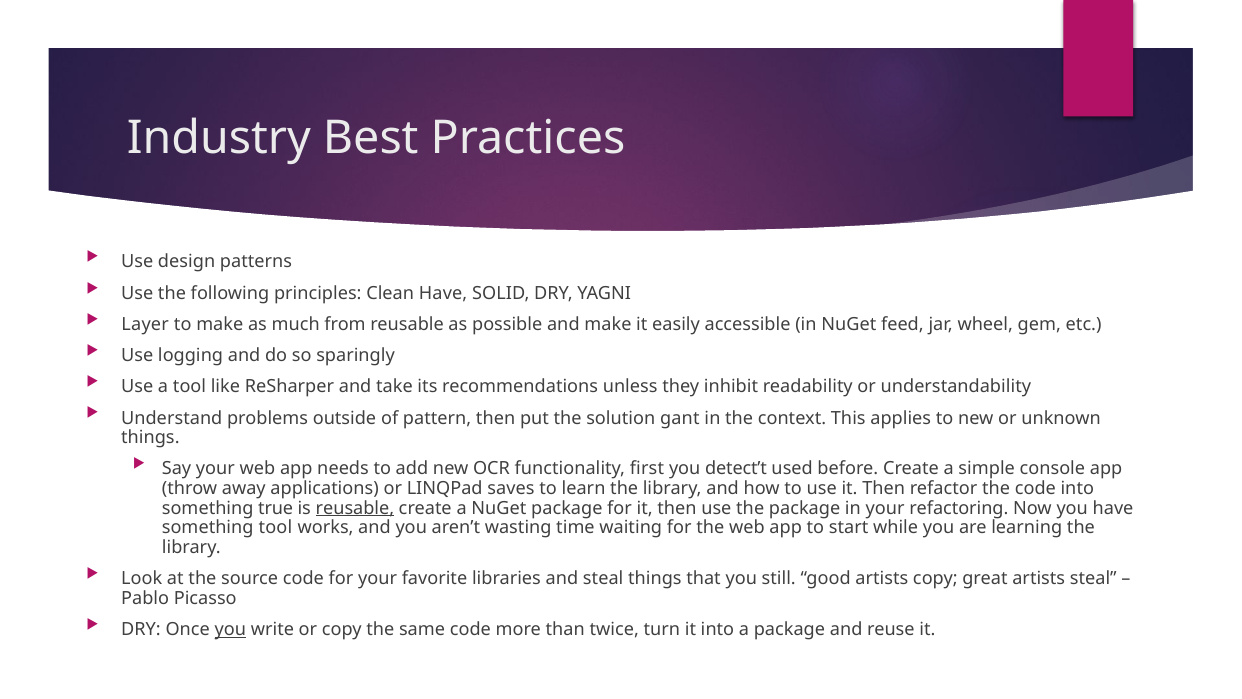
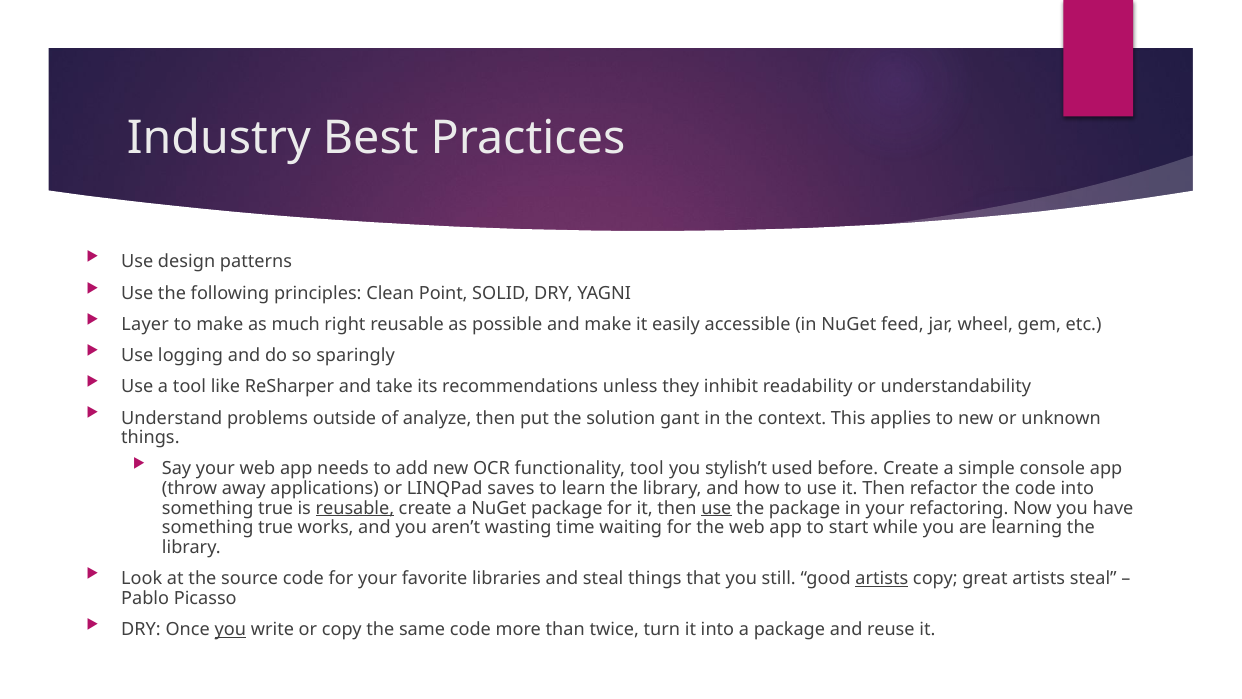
Clean Have: Have -> Point (443, 293)
from: from -> right (345, 324)
pattern: pattern -> analyze (437, 418)
functionality first: first -> tool (647, 469)
detect’t: detect’t -> stylish’t (736, 469)
use underline: none -> present (716, 508)
tool: tool -> true (276, 527)
artists underline: none -> present (882, 578)
